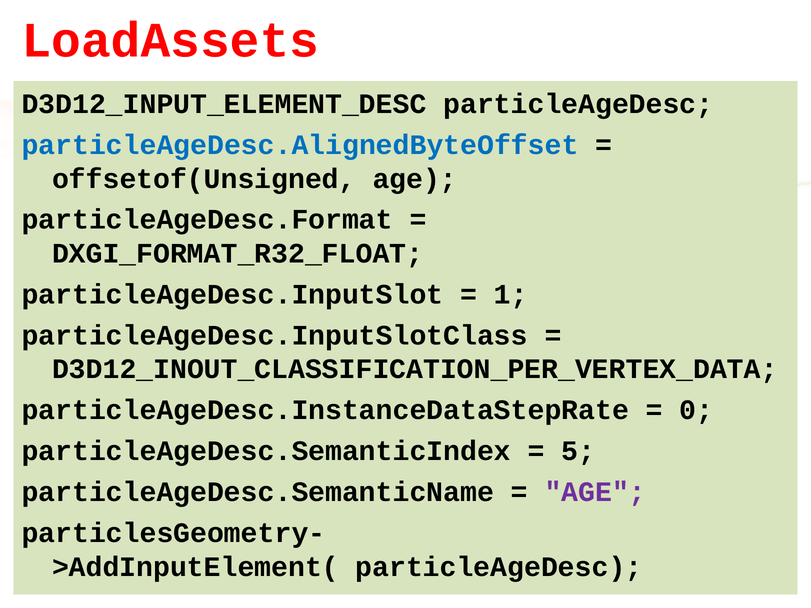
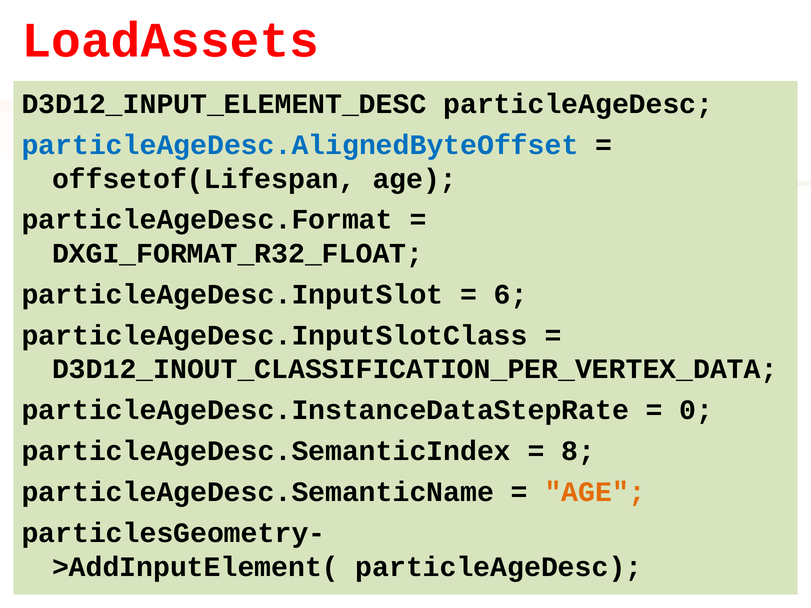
offsetof(Unsigned: offsetof(Unsigned -> offsetof(Lifespan (204, 179)
1: 1 -> 6 (511, 295)
5: 5 -> 8 (578, 451)
AGE colour: purple -> orange (595, 492)
